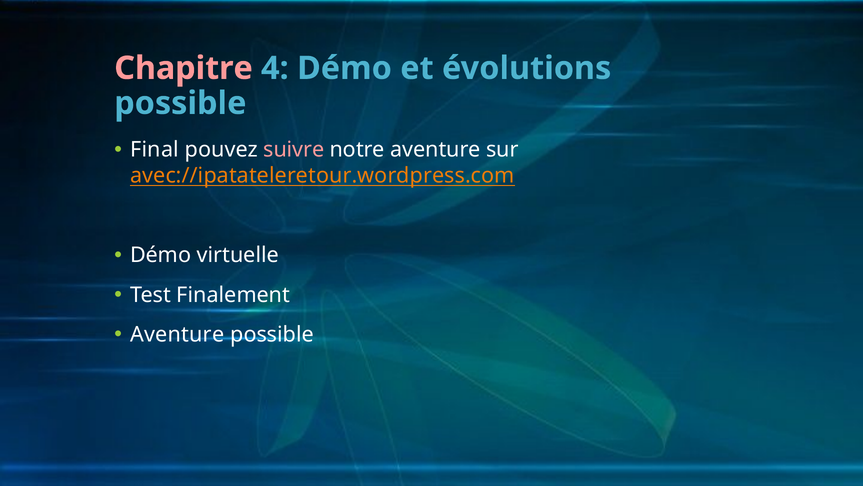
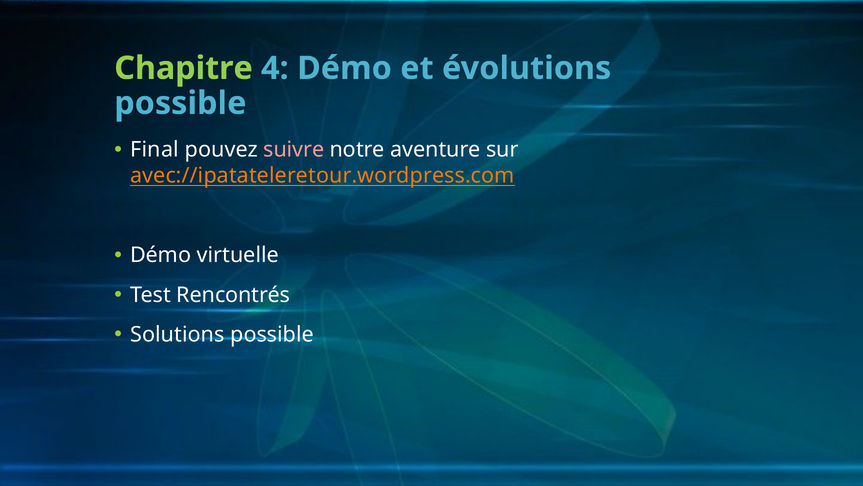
Chapitre colour: pink -> light green (184, 68)
Finalement: Finalement -> Rencontrés (233, 295)
Aventure: Aventure -> Solutions (177, 334)
